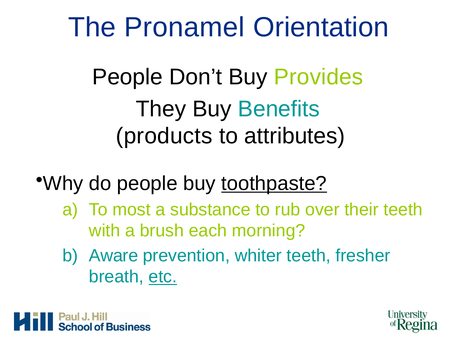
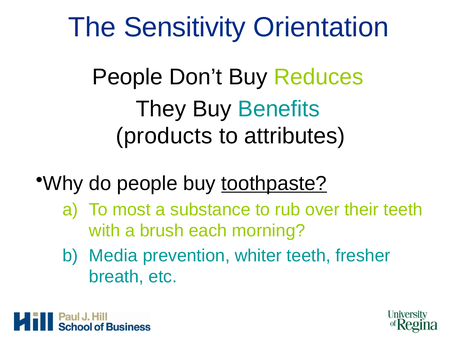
Pronamel: Pronamel -> Sensitivity (185, 27)
Provides: Provides -> Reduces (319, 77)
Aware: Aware -> Media (113, 255)
etc underline: present -> none (163, 276)
